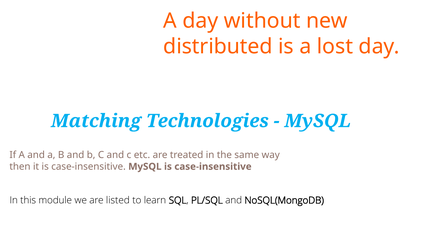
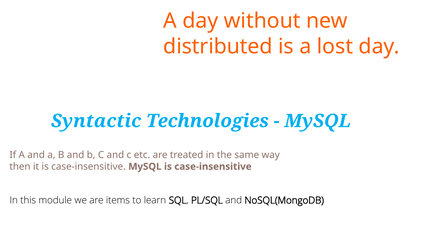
Matching: Matching -> Syntactic (96, 121)
listed: listed -> items (118, 201)
